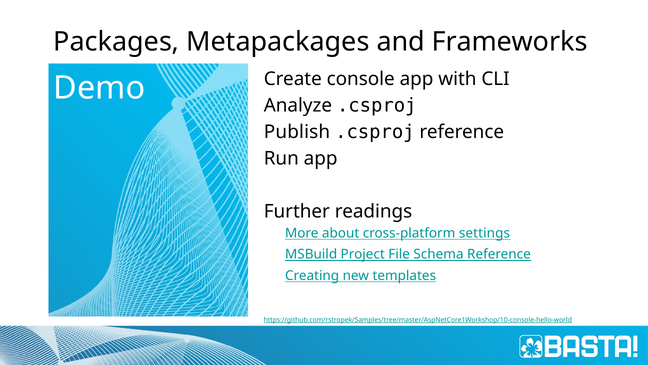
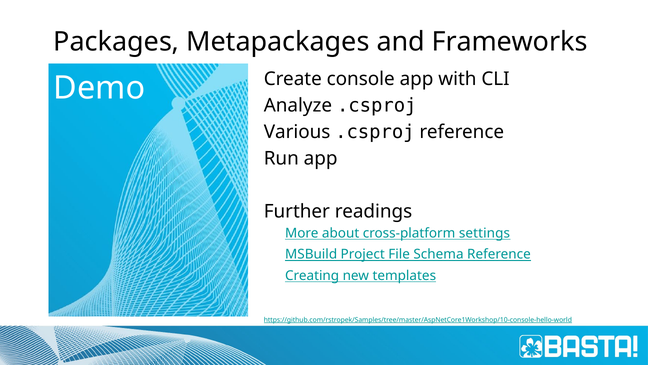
Publish: Publish -> Various (297, 132)
